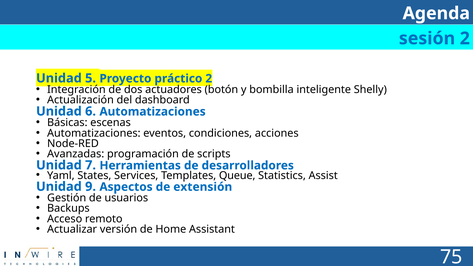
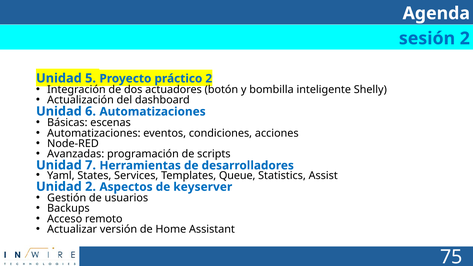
9: 9 -> 2 (91, 187)
extensión: extensión -> keyserver (203, 187)
